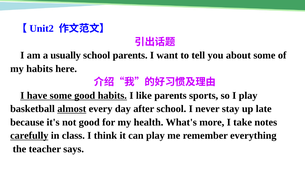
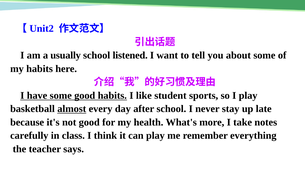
school parents: parents -> listened (130, 56)
like parents: parents -> student (170, 96)
carefully underline: present -> none (29, 136)
